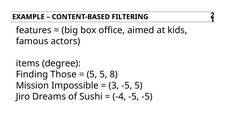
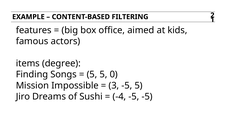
Those: Those -> Songs (64, 74)
8: 8 -> 0 (114, 74)
